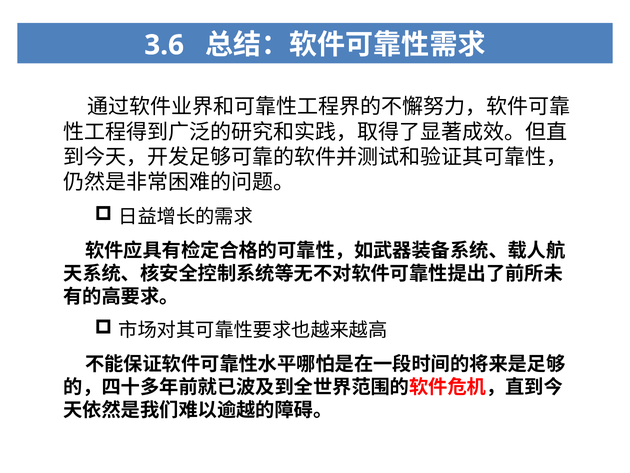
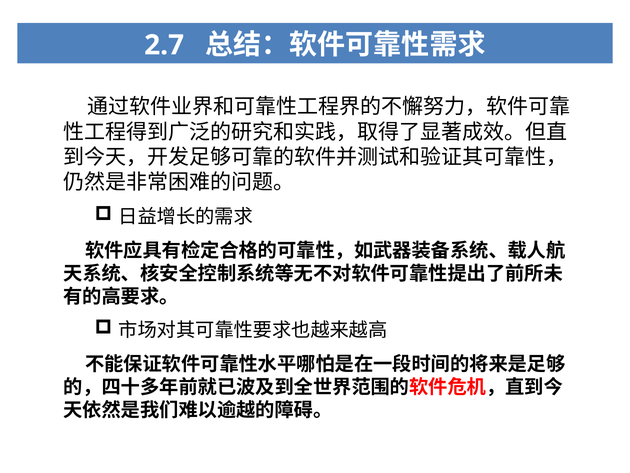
3.6: 3.6 -> 2.7 (164, 45)
